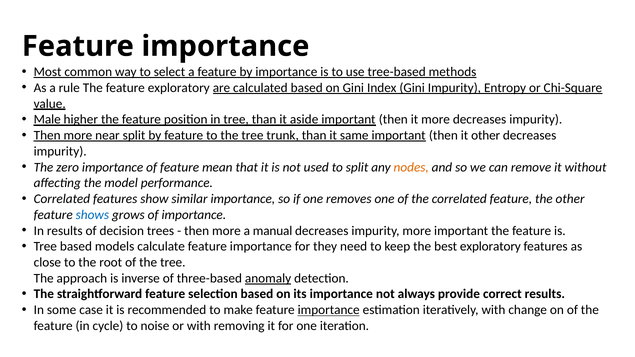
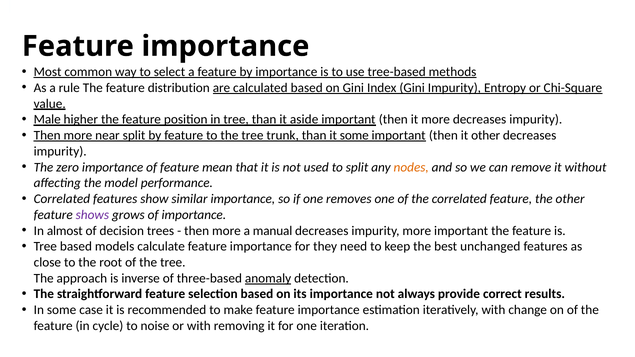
feature exploratory: exploratory -> distribution (179, 88)
it same: same -> some (354, 135)
shows colour: blue -> purple (92, 215)
In results: results -> almost (65, 231)
best exploratory: exploratory -> unchanged (490, 247)
importance underline: present -> none (329, 310)
